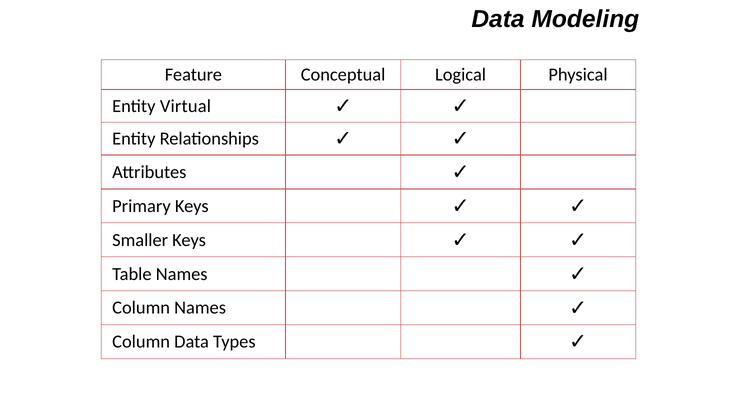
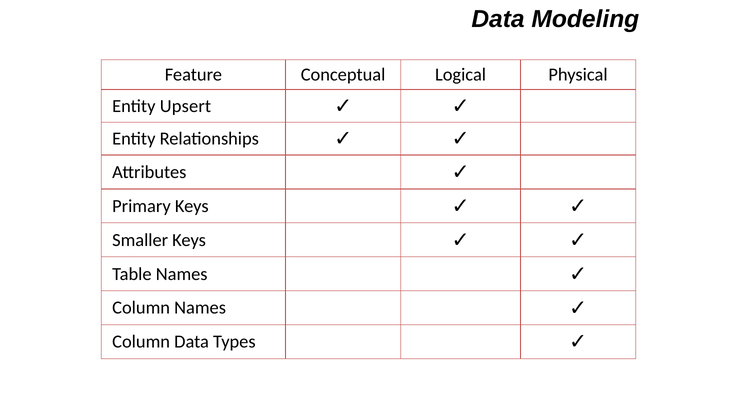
Virtual: Virtual -> Upsert (185, 106)
